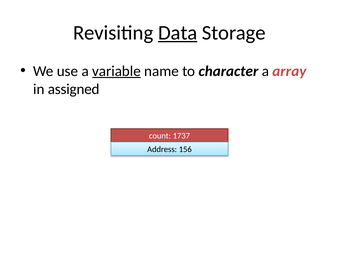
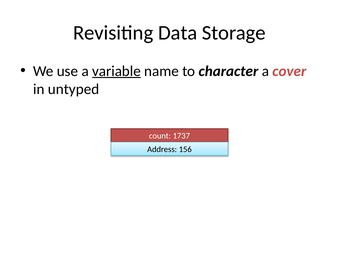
Data underline: present -> none (178, 33)
array: array -> cover (289, 71)
assigned: assigned -> untyped (74, 89)
